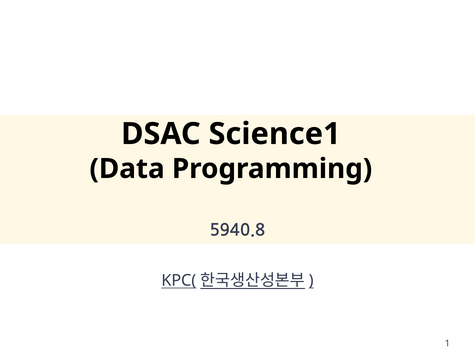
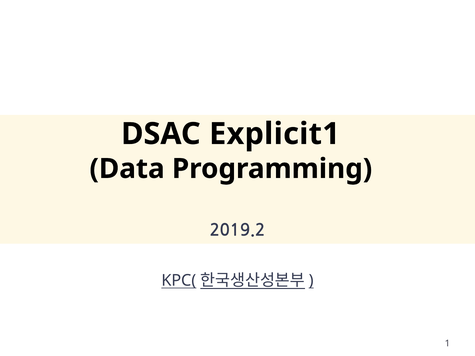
Science1: Science1 -> Explicit1 (274, 134)
5940.8: 5940.8 -> 2019.2 (237, 231)
